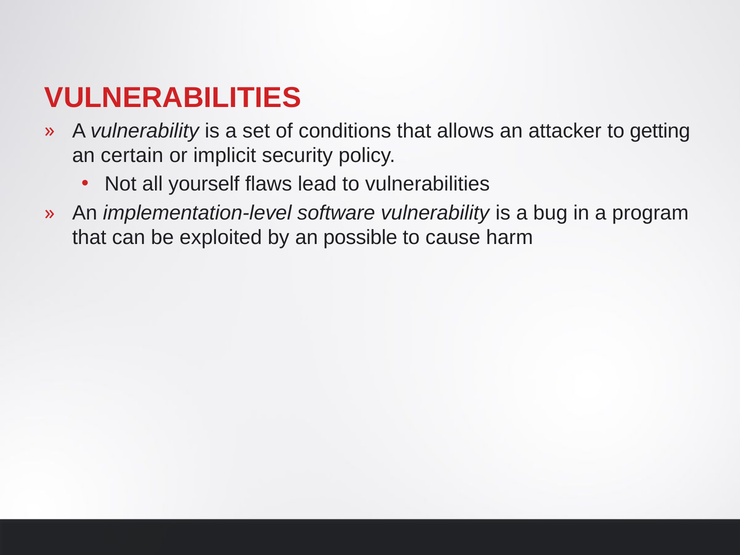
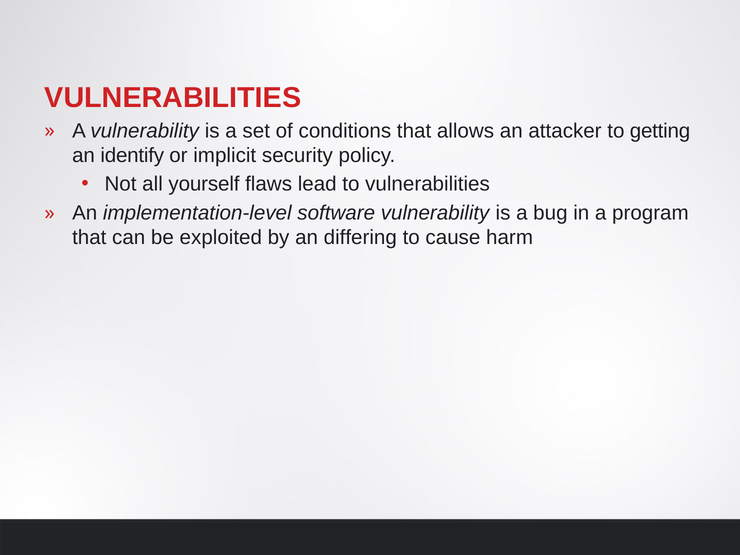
certain: certain -> identify (132, 155)
possible: possible -> differing (360, 238)
